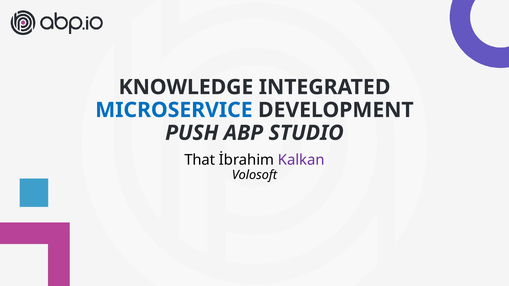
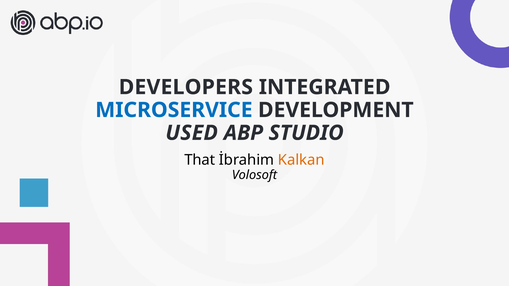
KNOWLEDGE: KNOWLEDGE -> DEVELOPERS (186, 87)
PUSH: PUSH -> USED (192, 133)
Kalkan colour: purple -> orange (301, 160)
